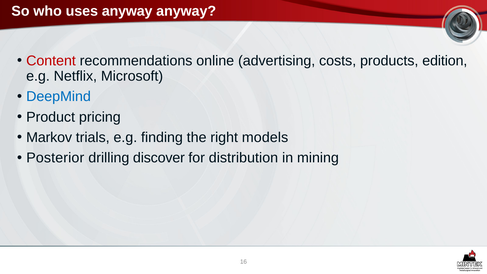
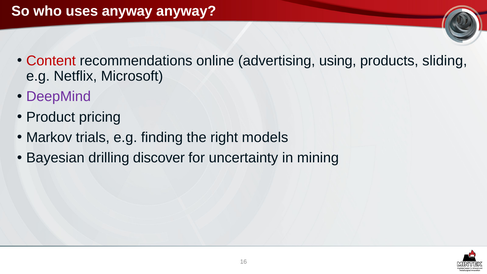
costs: costs -> using (338, 61)
edition: edition -> sliding (445, 61)
DeepMind colour: blue -> purple (59, 97)
Posterior: Posterior -> Bayesian (55, 158)
distribution: distribution -> uncertainty (244, 158)
